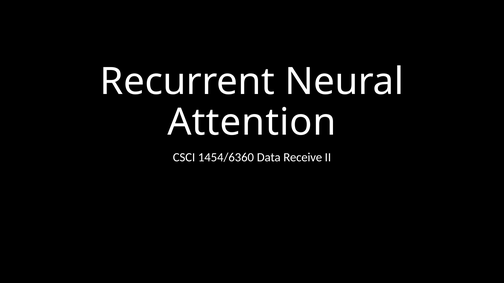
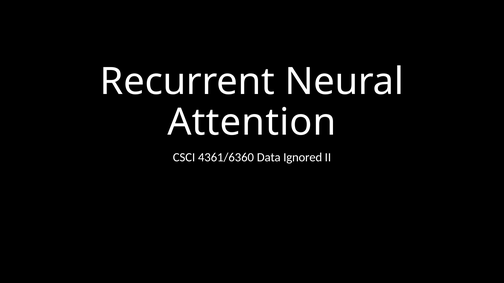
1454/6360: 1454/6360 -> 4361/6360 (226, 158)
Receive: Receive -> Ignored (303, 158)
